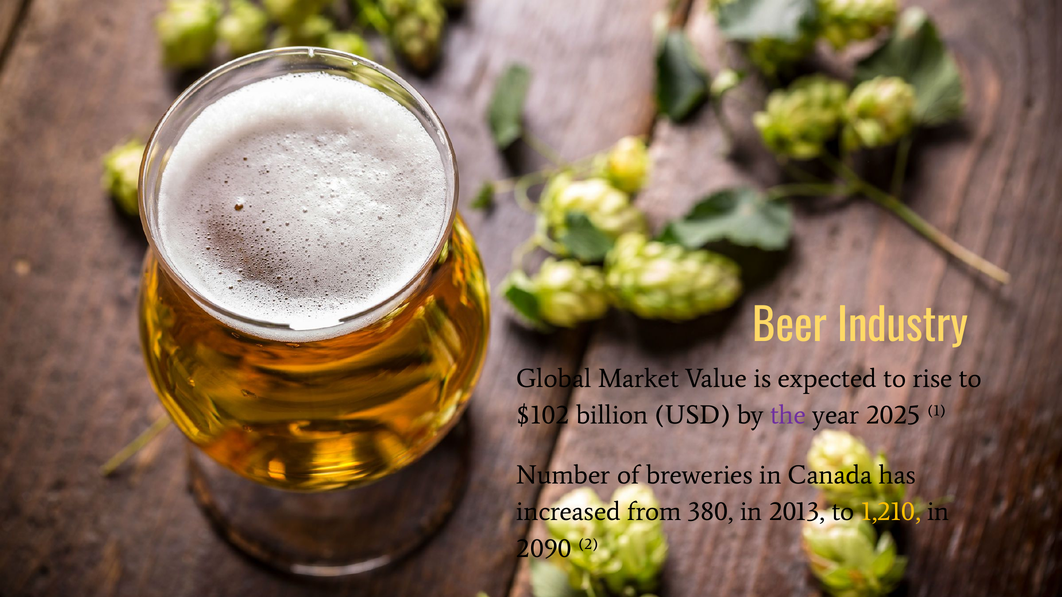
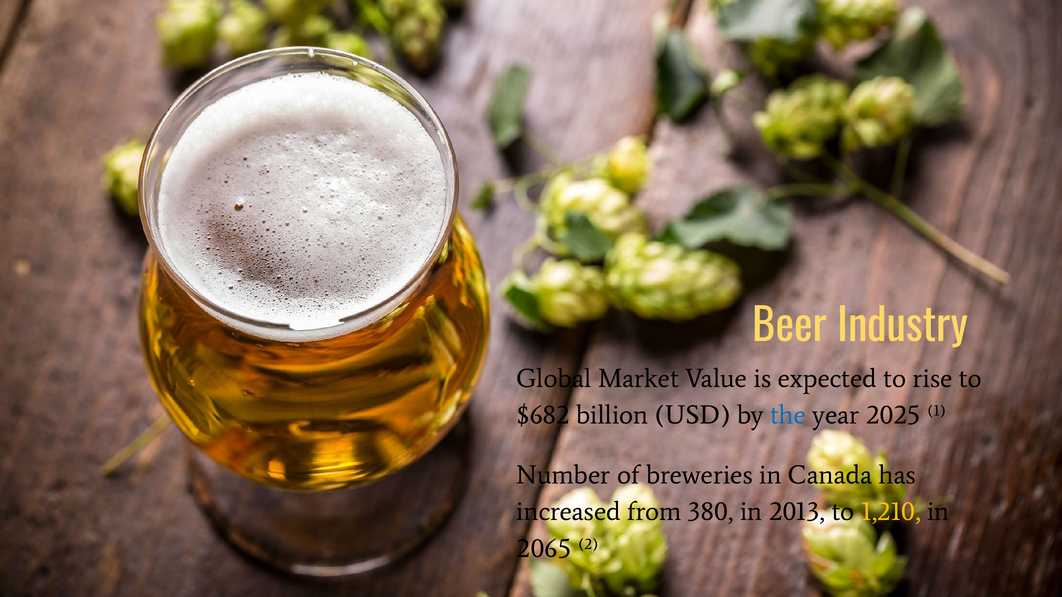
$102: $102 -> $682 (543, 415)
the colour: purple -> blue (788, 415)
2090: 2090 -> 2065 (544, 549)
